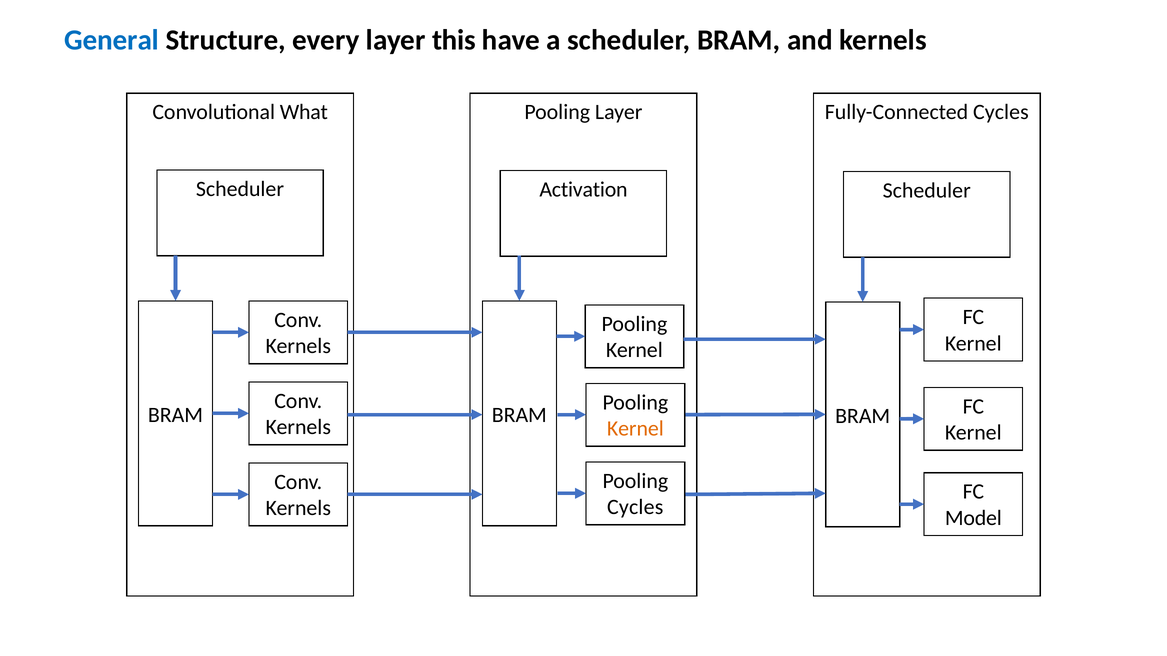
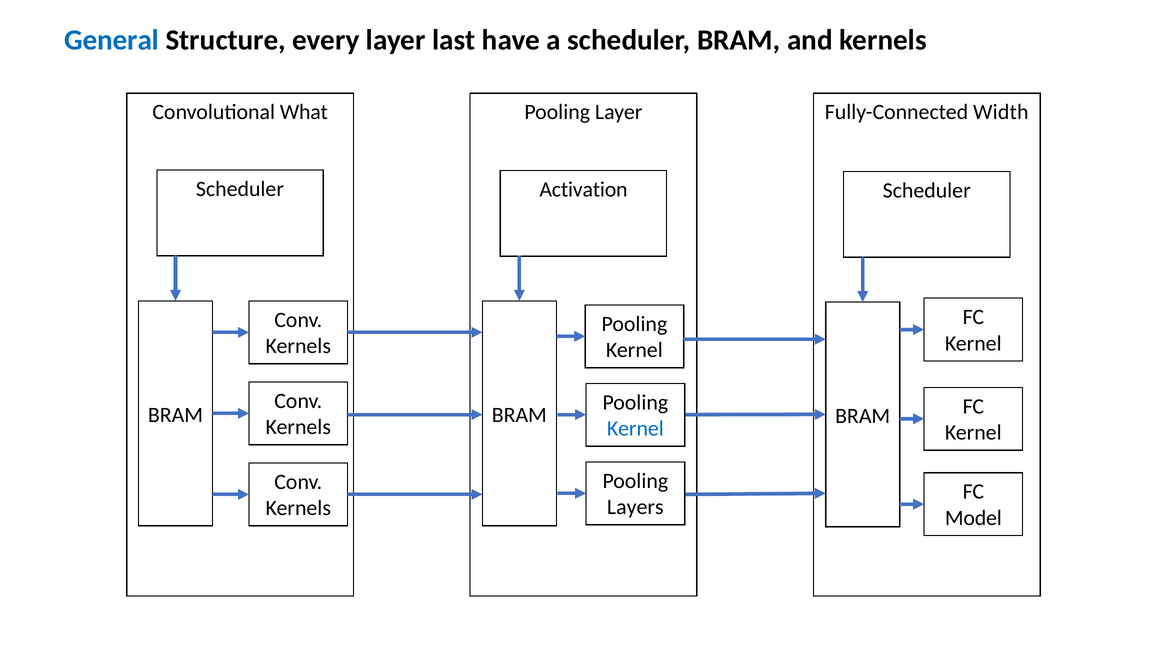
this: this -> last (454, 40)
Fully-Connected Cycles: Cycles -> Width (1001, 112)
Kernel colour: orange -> blue (635, 429)
Cycles: Cycles -> Layers (635, 507)
